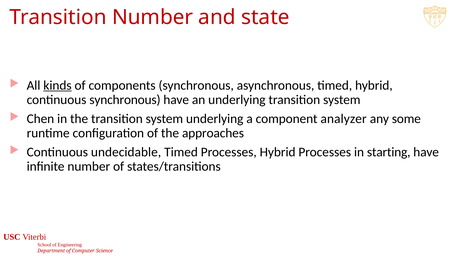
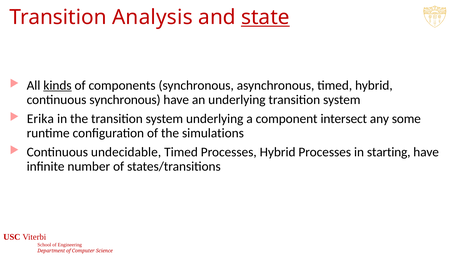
Transition Number: Number -> Analysis (152, 17)
state underline: none -> present (265, 17)
Chen: Chen -> Erika (40, 119)
analyzer: analyzer -> intersect (344, 119)
approaches: approaches -> simulations (213, 133)
